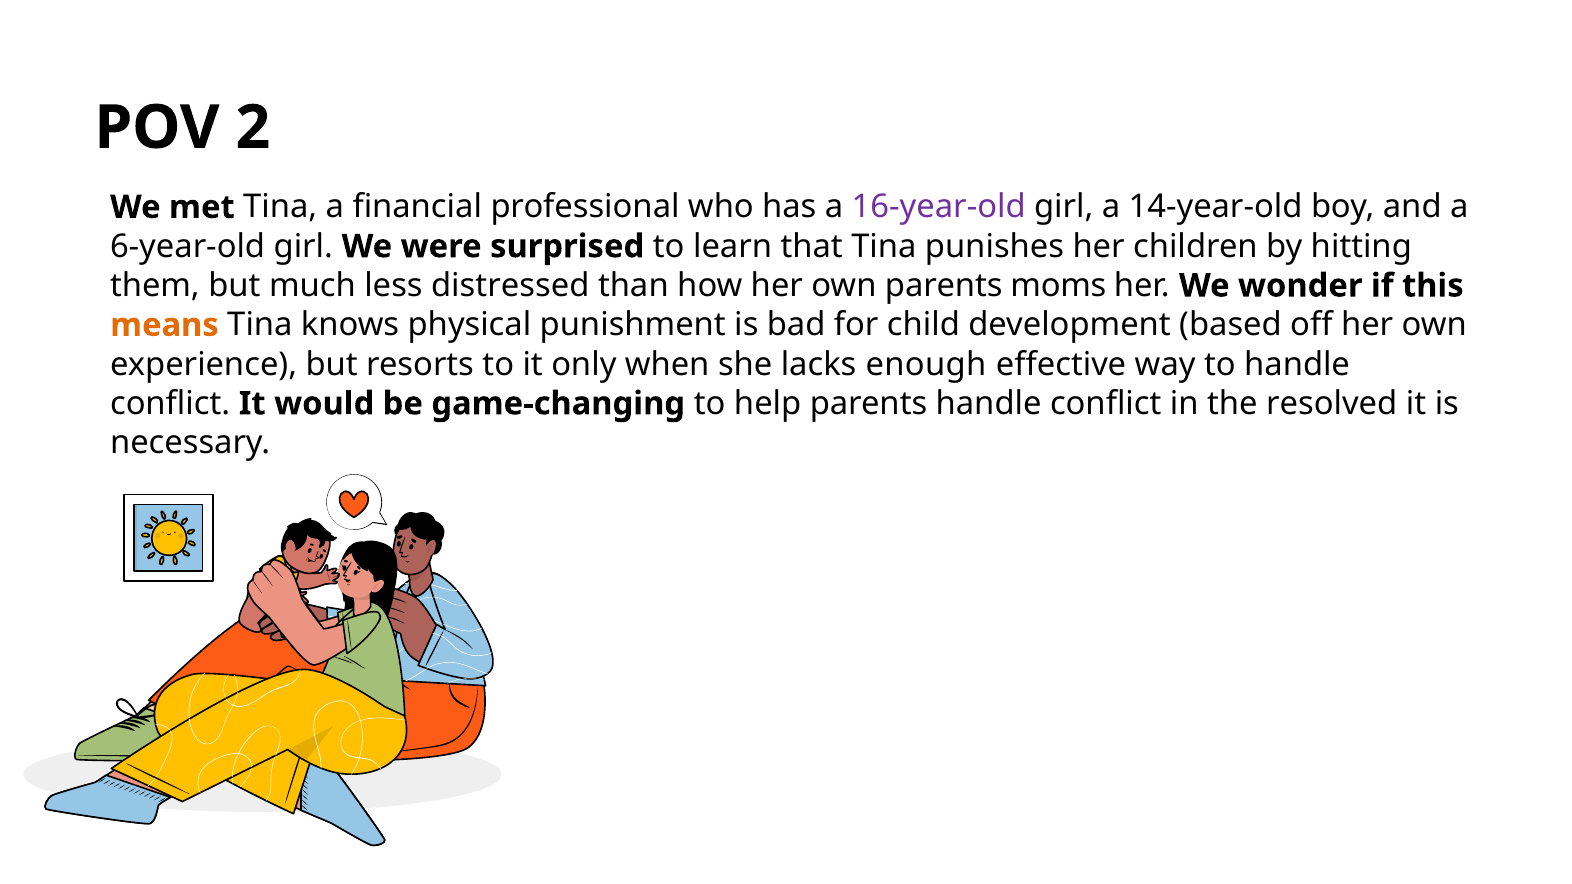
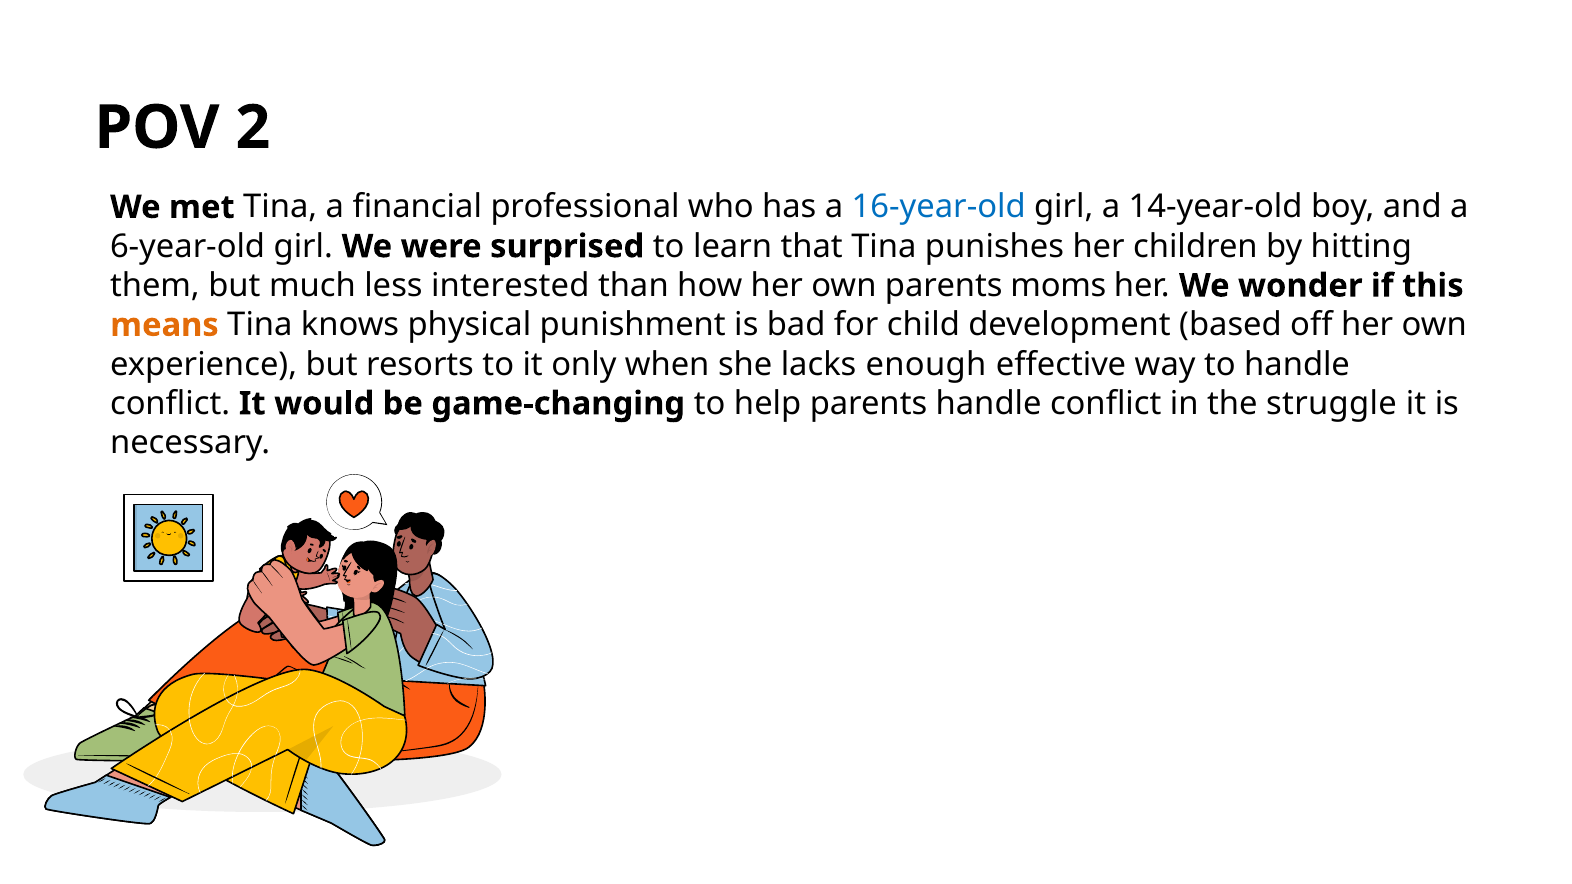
16-year-old colour: purple -> blue (939, 207)
distressed: distressed -> interested (510, 286)
resolved: resolved -> struggle (1332, 404)
